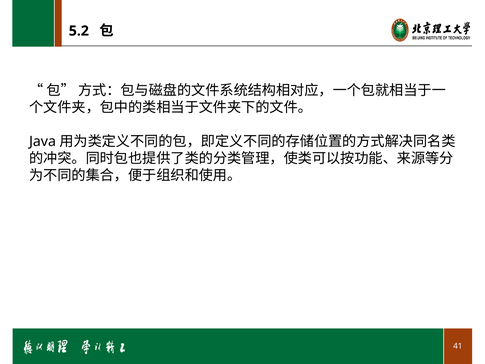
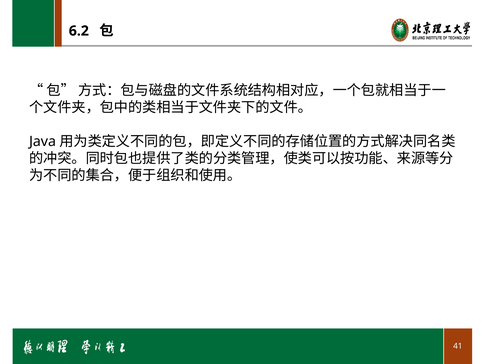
5.2: 5.2 -> 6.2 (79, 31)
